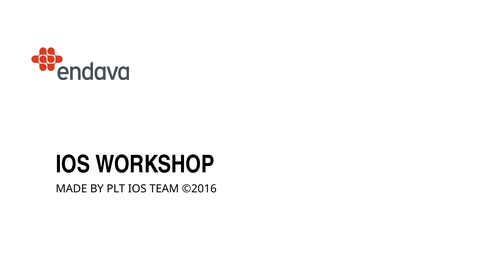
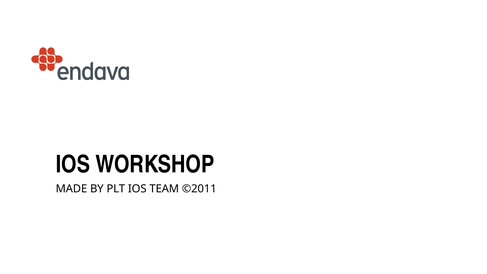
©2016: ©2016 -> ©2011 (199, 189)
